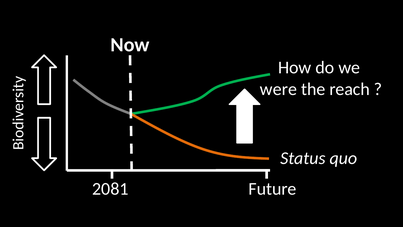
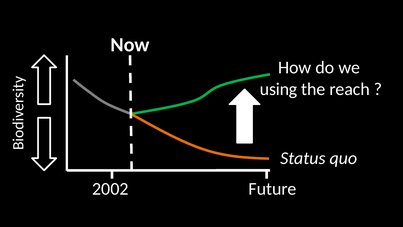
were: were -> using (279, 89)
2081: 2081 -> 2002 (110, 189)
